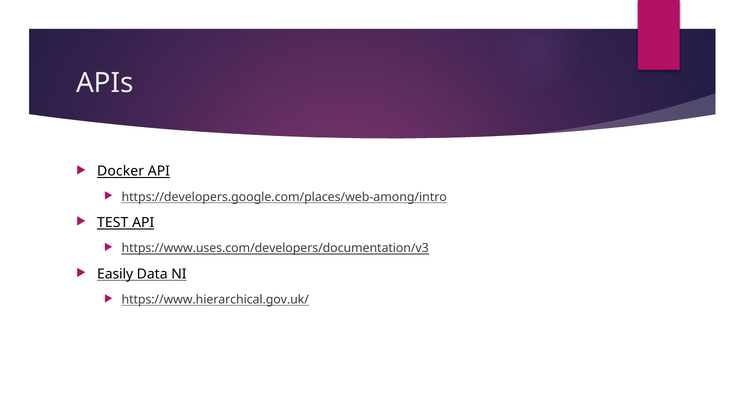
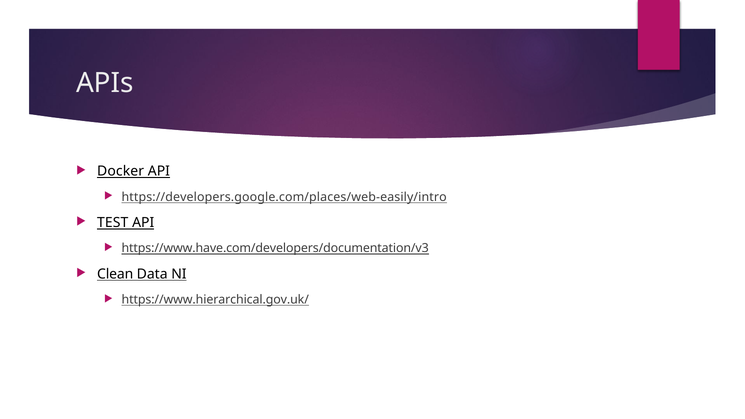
https://developers.google.com/places/web-among/intro: https://developers.google.com/places/web-among/intro -> https://developers.google.com/places/web-easily/intro (284, 197)
https://www.uses.com/developers/documentation/v3: https://www.uses.com/developers/documentation/v3 -> https://www.have.com/developers/documentation/v3 (275, 248)
Easily: Easily -> Clean (115, 274)
